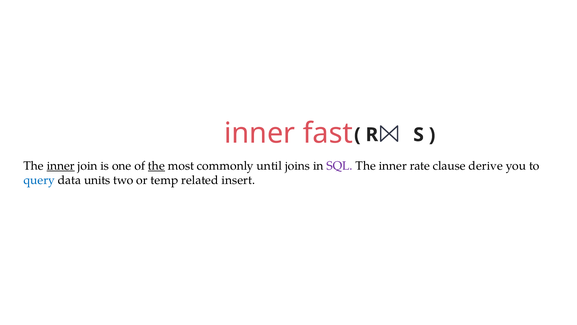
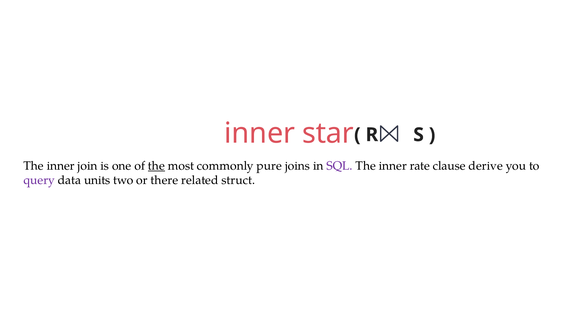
fast: fast -> star (328, 133)
inner underline: present -> none (61, 166)
until: until -> pure (269, 166)
query colour: blue -> purple (39, 180)
temp: temp -> there (164, 180)
insert: insert -> struct (238, 180)
